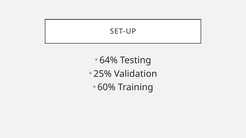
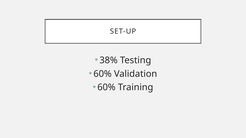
64%: 64% -> 38% (109, 60)
25%: 25% -> 60% (103, 74)
